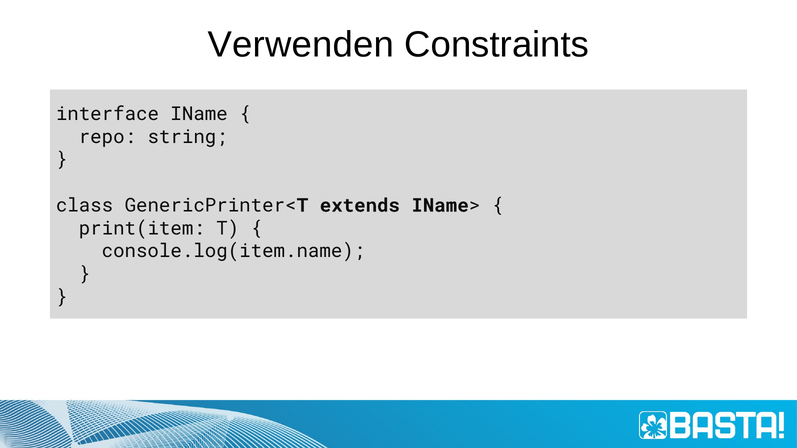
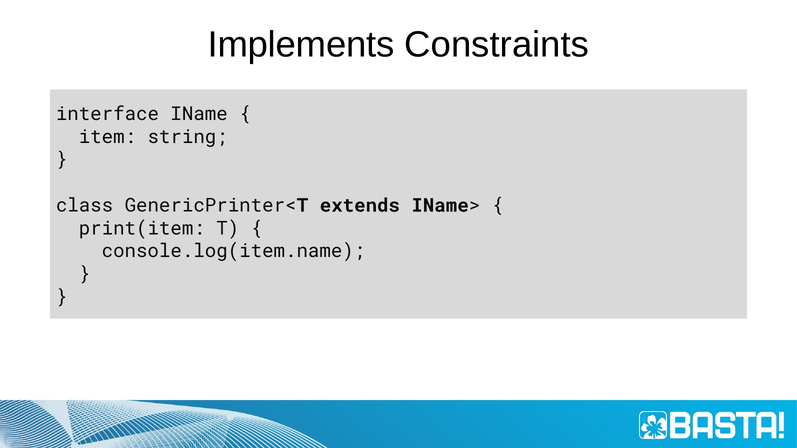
Verwenden: Verwenden -> Implements (301, 45)
repo: repo -> item (107, 137)
